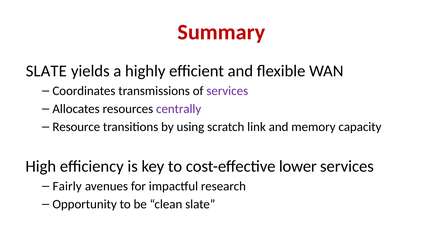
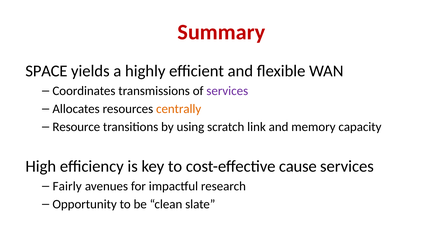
SLATE: SLATE -> SPACE (46, 71)
centrally colour: purple -> orange (179, 109)
lower: lower -> cause (298, 166)
